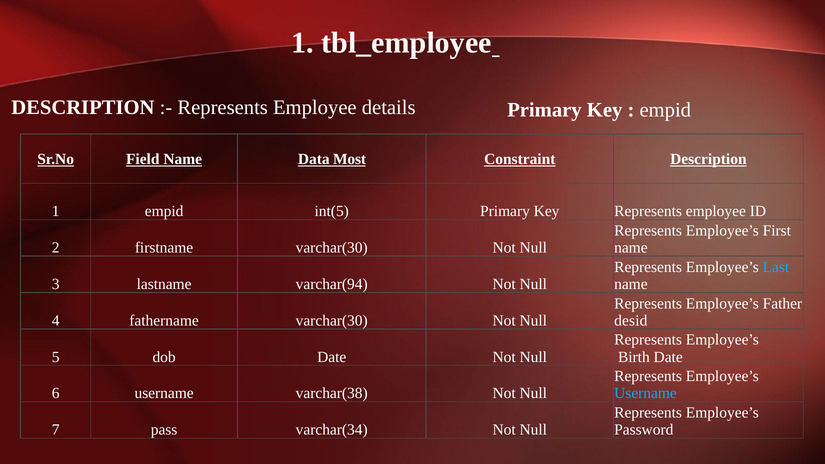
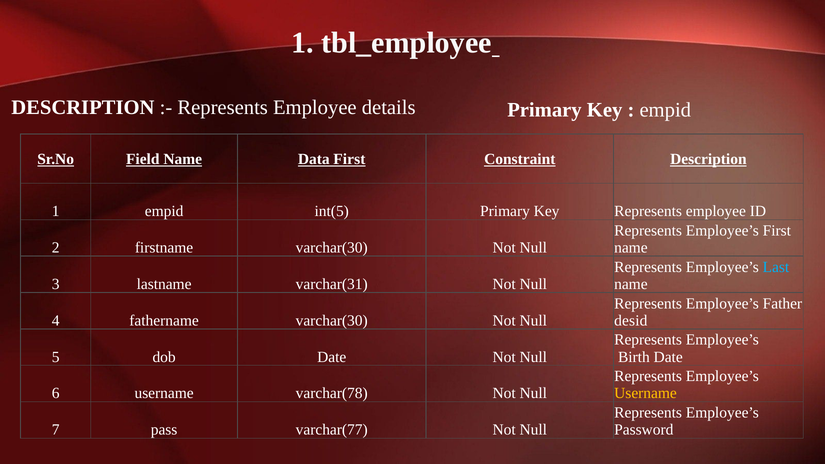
Data Most: Most -> First (349, 159)
varchar(94: varchar(94 -> varchar(31 (332, 284)
varchar(38: varchar(38 -> varchar(78 (332, 394)
Username colour: light blue -> yellow (646, 394)
varchar(34: varchar(34 -> varchar(77 (332, 430)
